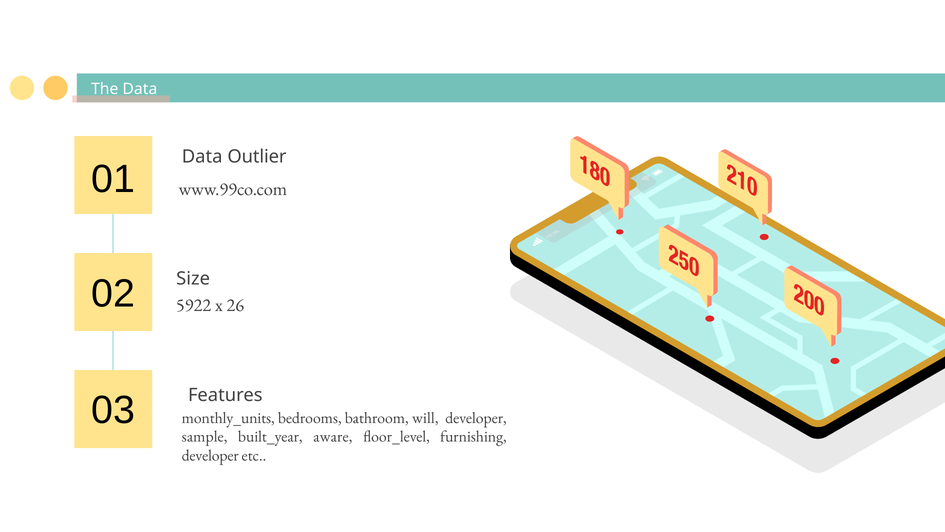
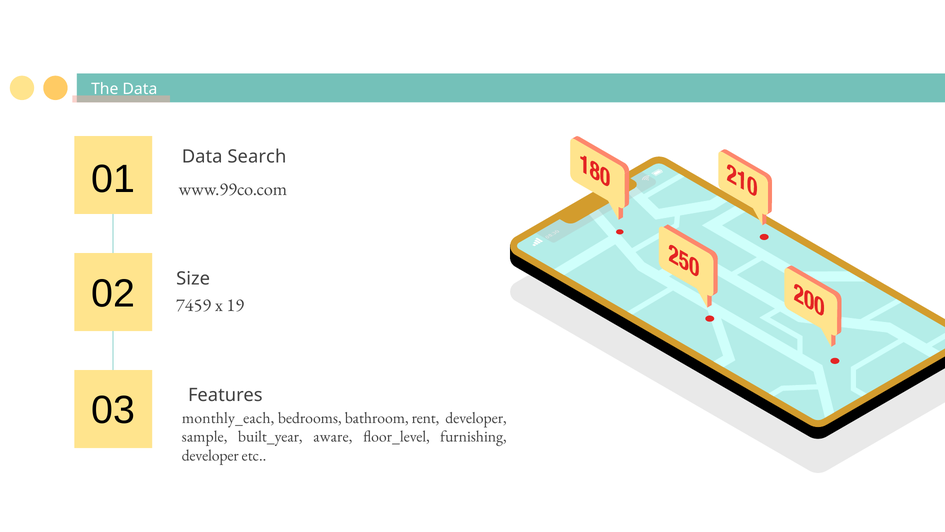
Outlier: Outlier -> Search (257, 157)
5922: 5922 -> 7459 (194, 305)
26: 26 -> 19 (235, 305)
monthly_units: monthly_units -> monthly_each (228, 417)
will: will -> rent (425, 417)
